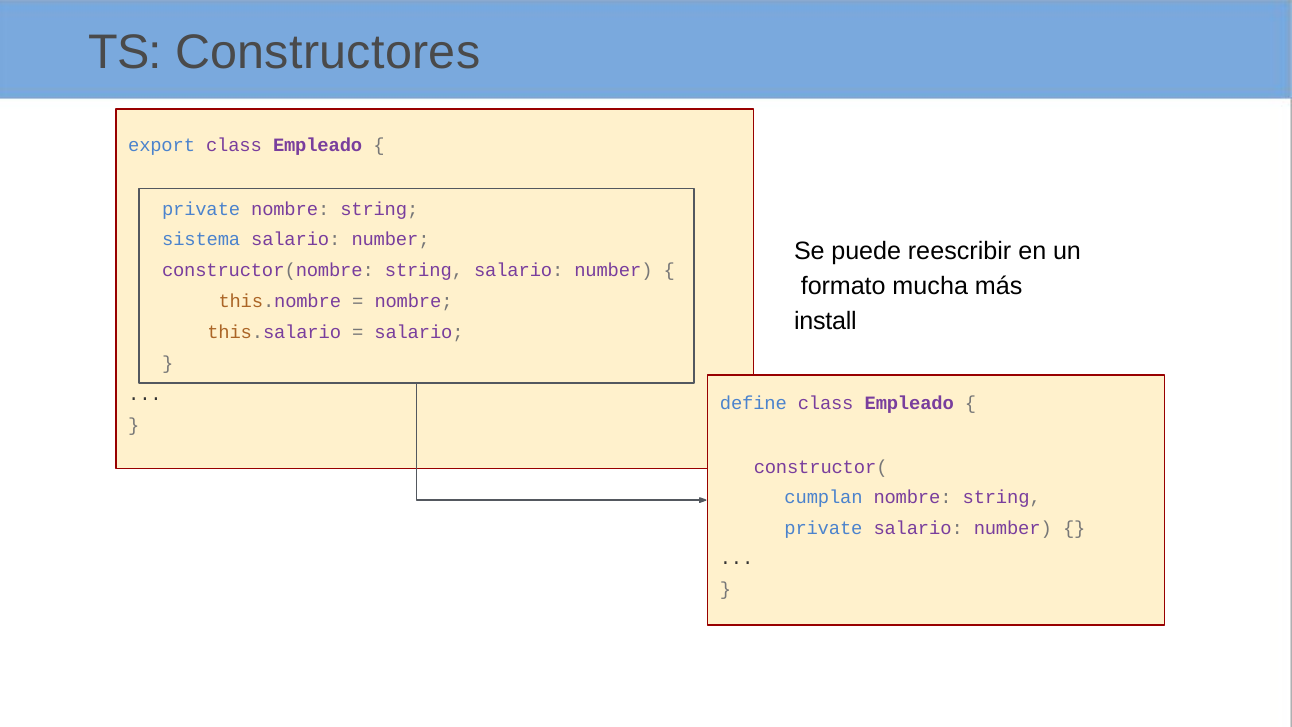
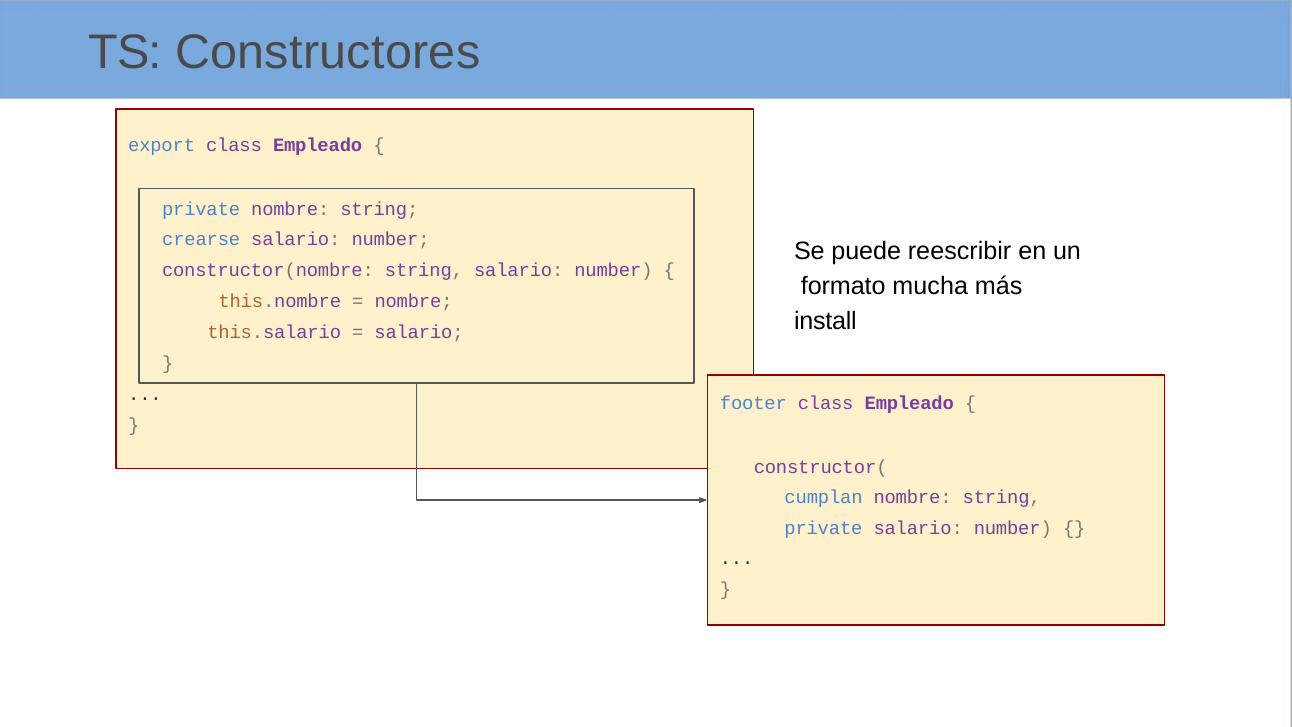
sistema: sistema -> crearse (201, 240)
define: define -> footer (753, 403)
